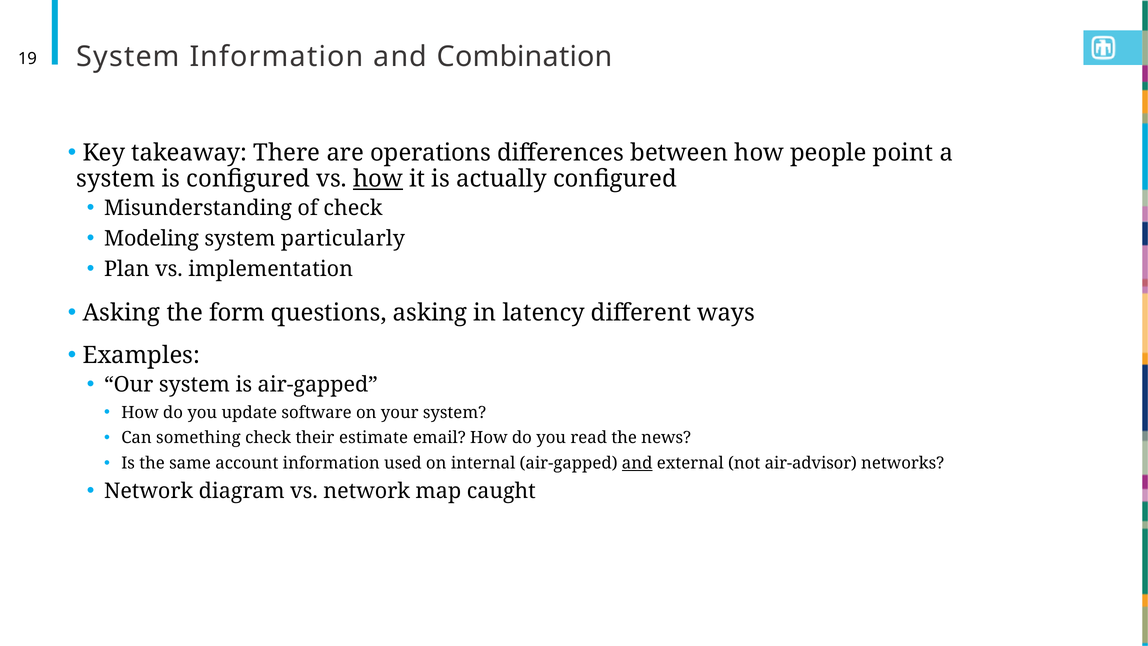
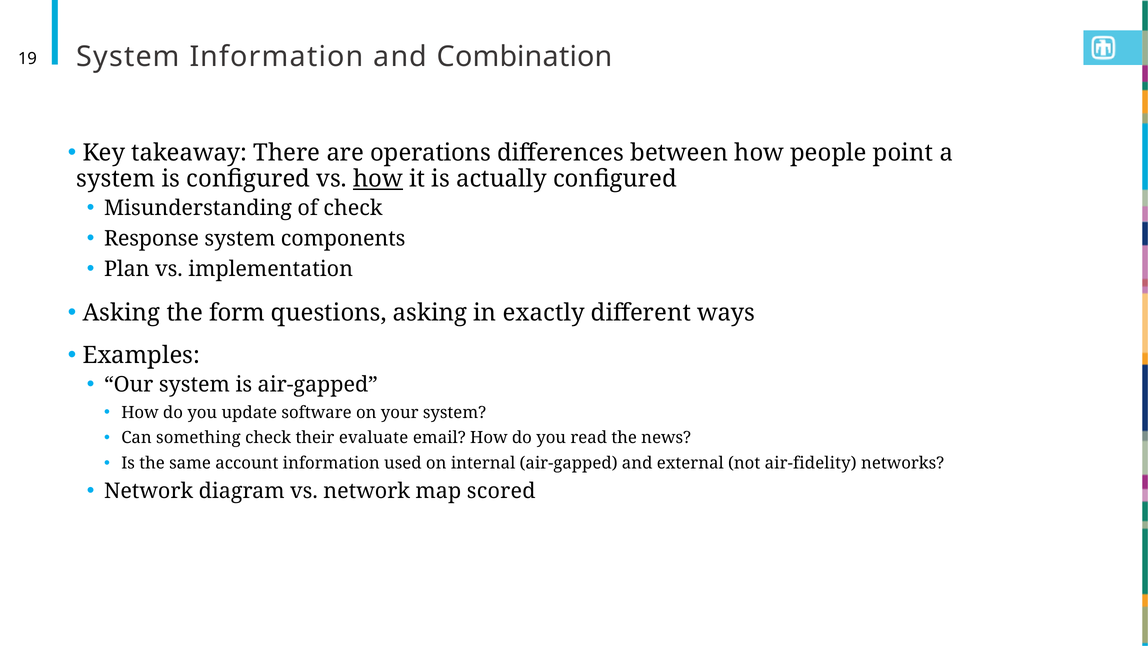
Modeling: Modeling -> Response (151, 238)
particularly: particularly -> components (343, 238)
latency: latency -> exactly (544, 313)
estimate: estimate -> evaluate (374, 438)
and underline: present -> none (637, 463)
air-advisor: air-advisor -> air-fidelity (811, 463)
caught: caught -> scored (501, 491)
